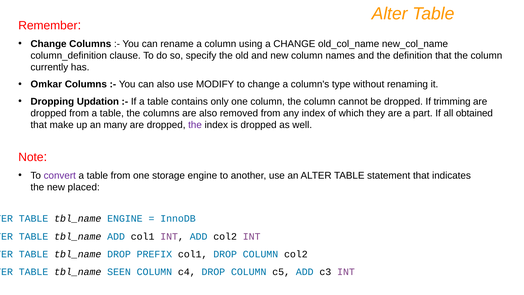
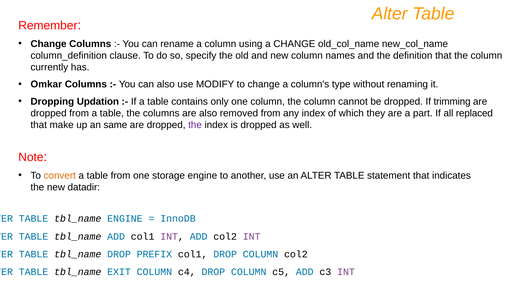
obtained: obtained -> replaced (474, 113)
many: many -> same (115, 125)
convert colour: purple -> orange (60, 175)
placed: placed -> datadir (84, 187)
SEEN: SEEN -> EXIT (119, 272)
